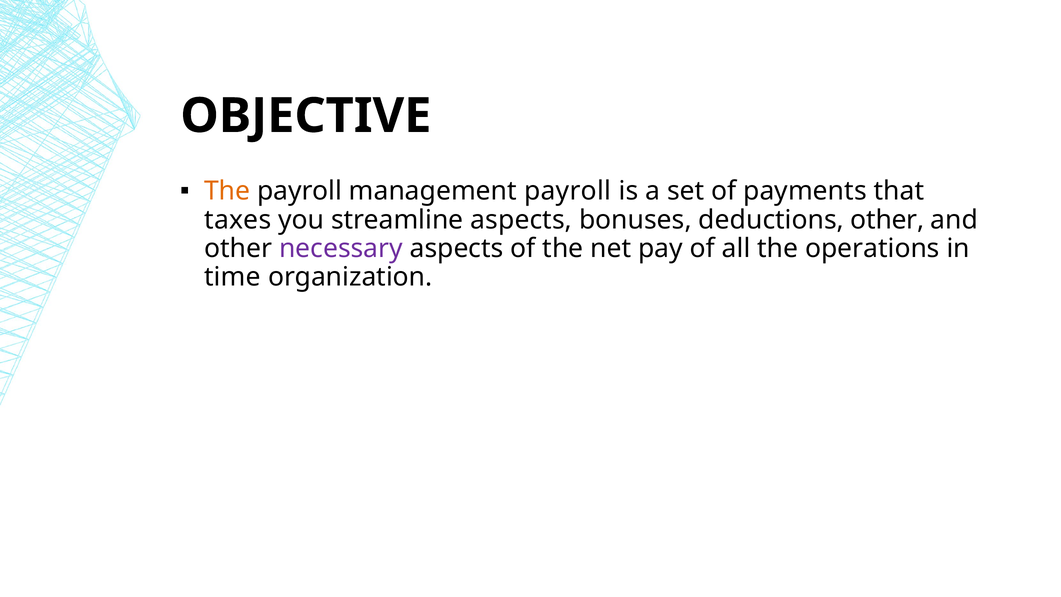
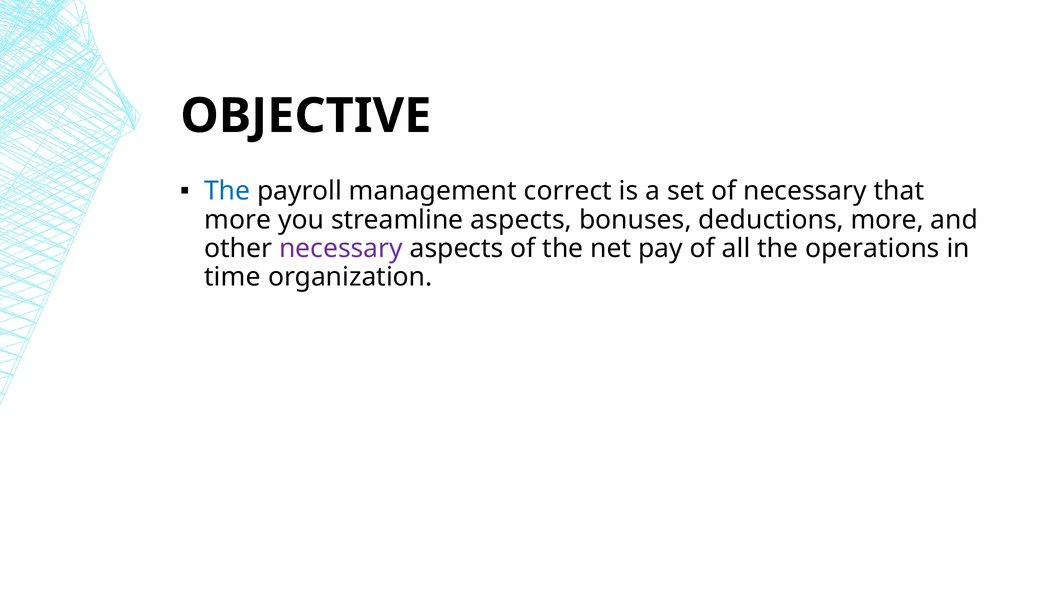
The colour: orange -> blue (227, 191)
management payroll: payroll -> correct (568, 191)
of payments: payments -> necessary (805, 191)
taxes: taxes -> more (238, 220)
deductions other: other -> more (887, 220)
